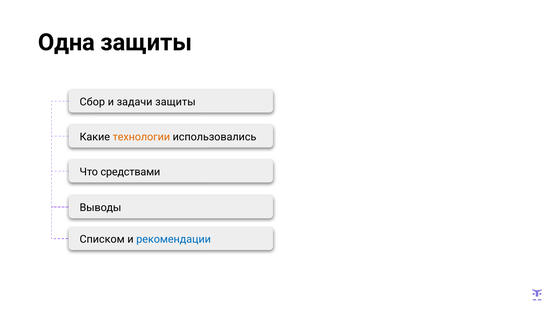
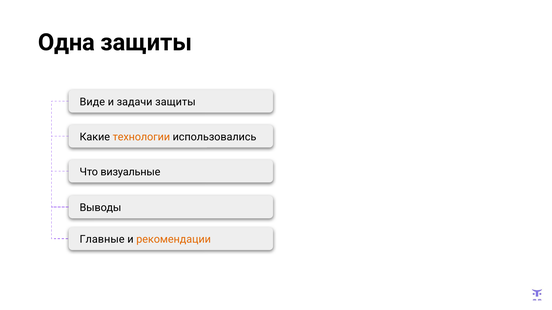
Сбор: Сбор -> Виде (92, 102)
средствами: средствами -> визуальные (130, 172)
Списком: Списком -> Главные (102, 240)
рекомендации colour: blue -> orange (174, 240)
